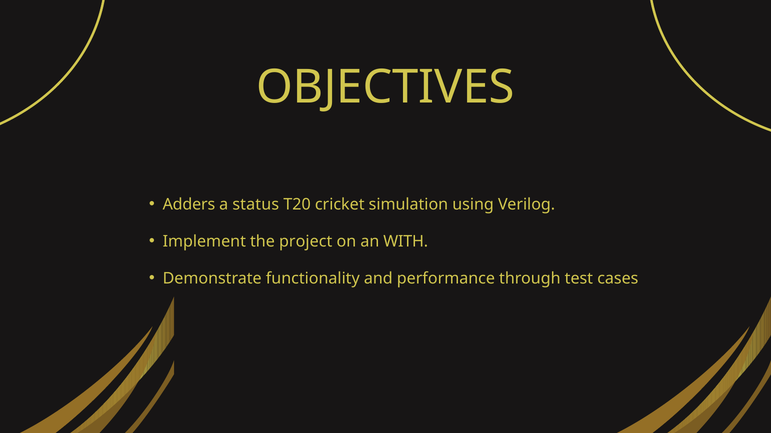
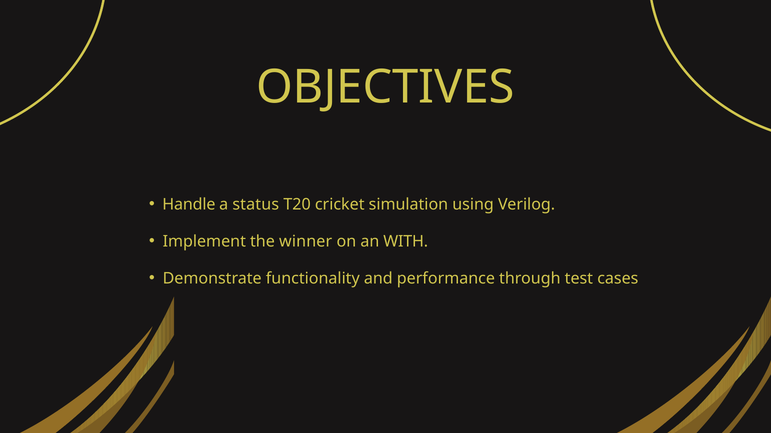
Adders: Adders -> Handle (189, 205)
project: project -> winner (306, 242)
